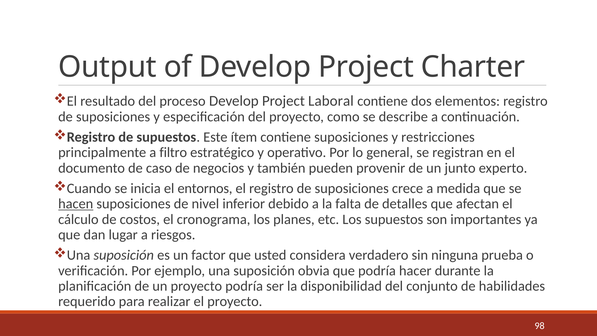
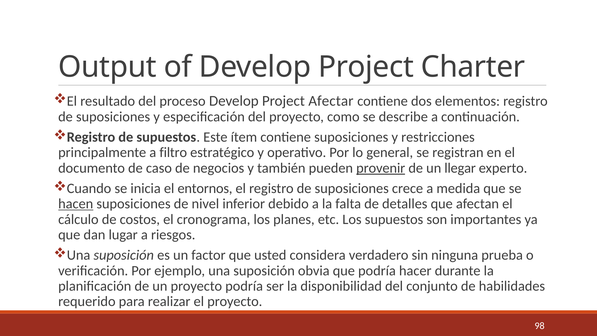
Laboral: Laboral -> Afectar (331, 101)
provenir underline: none -> present (381, 168)
junto: junto -> llegar (460, 168)
